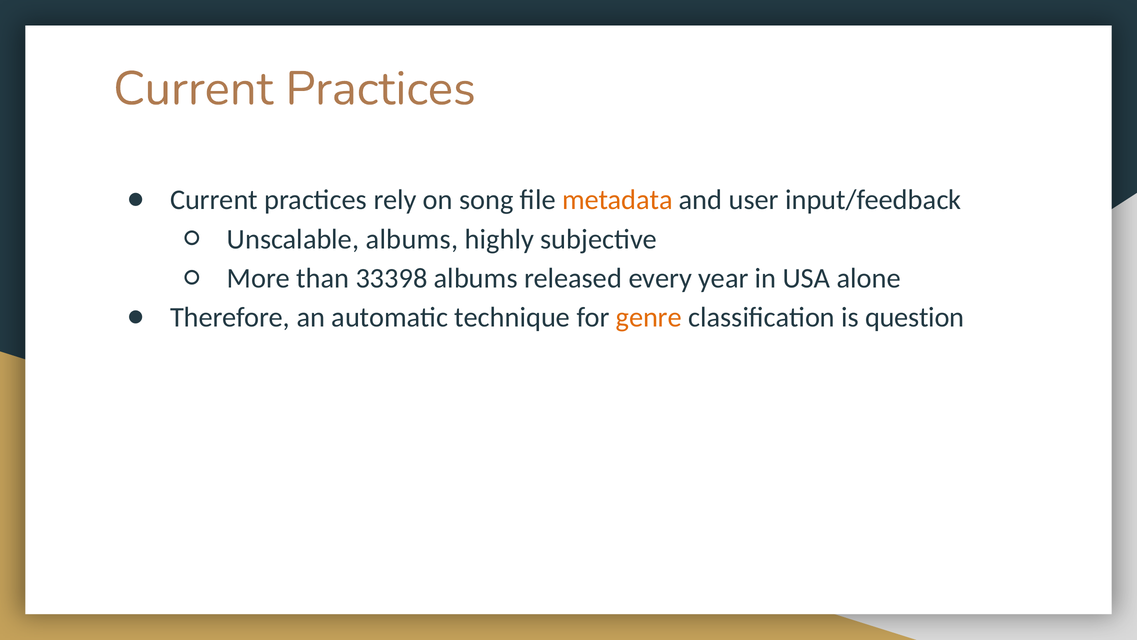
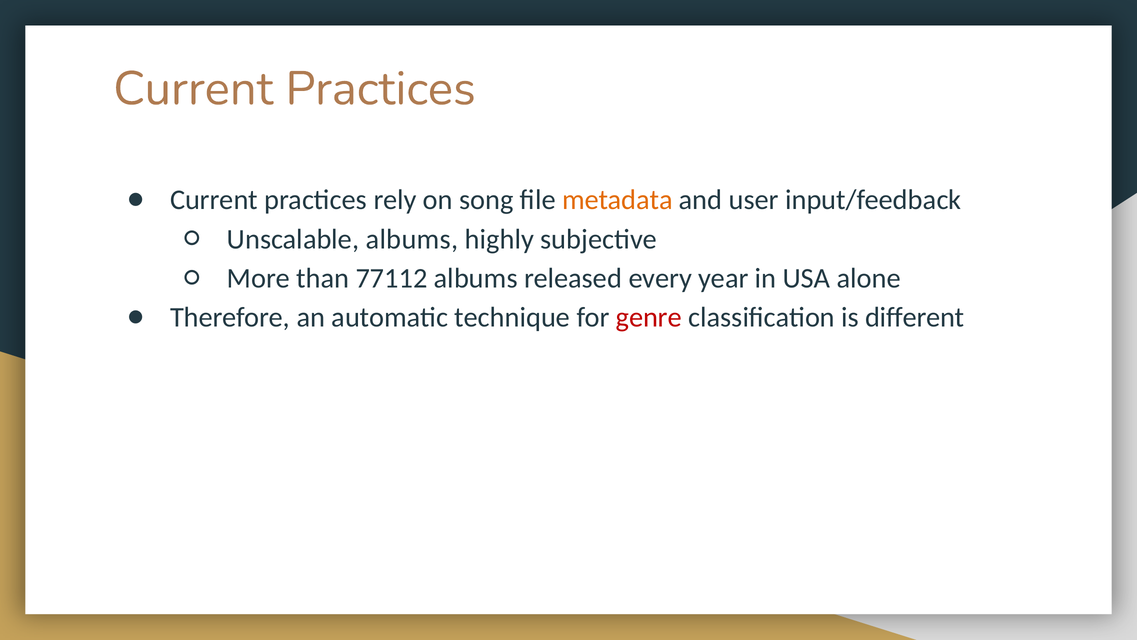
33398: 33398 -> 77112 (391, 278)
genre colour: orange -> red (649, 317)
question: question -> different (915, 317)
